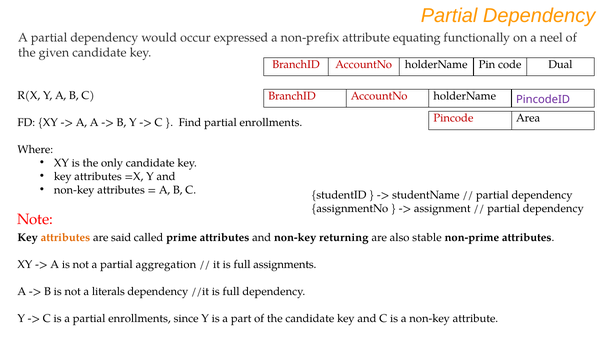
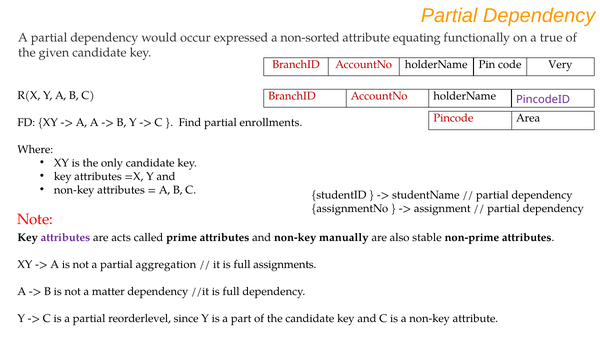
non-prefix: non-prefix -> non-sorted (310, 38)
neel: neel -> true (551, 38)
Dual: Dual -> Very (560, 64)
attributes colour: orange -> purple (65, 238)
said: said -> acts (121, 238)
returning: returning -> manually (344, 238)
literals: literals -> matter (108, 292)
a partial enrollments: enrollments -> reorderlevel (140, 319)
